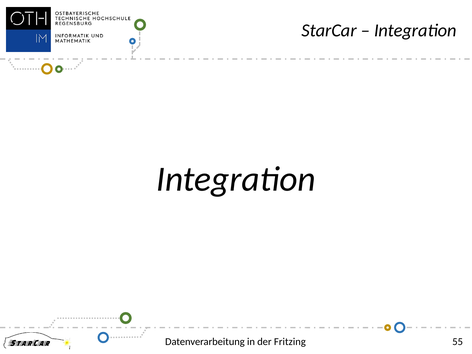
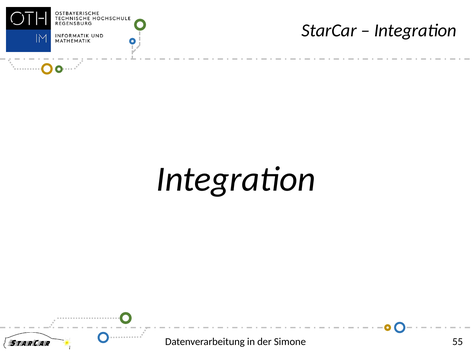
Fritzing: Fritzing -> Simone (290, 342)
